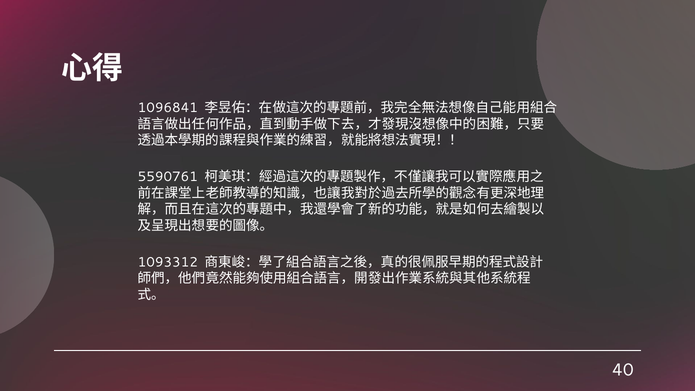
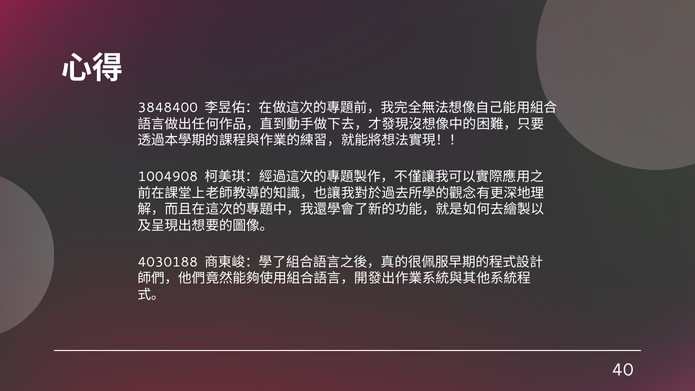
1096841: 1096841 -> 3848400 (168, 108)
5590761: 5590761 -> 1004908 (168, 177)
1093312: 1093312 -> 4030188 (168, 262)
